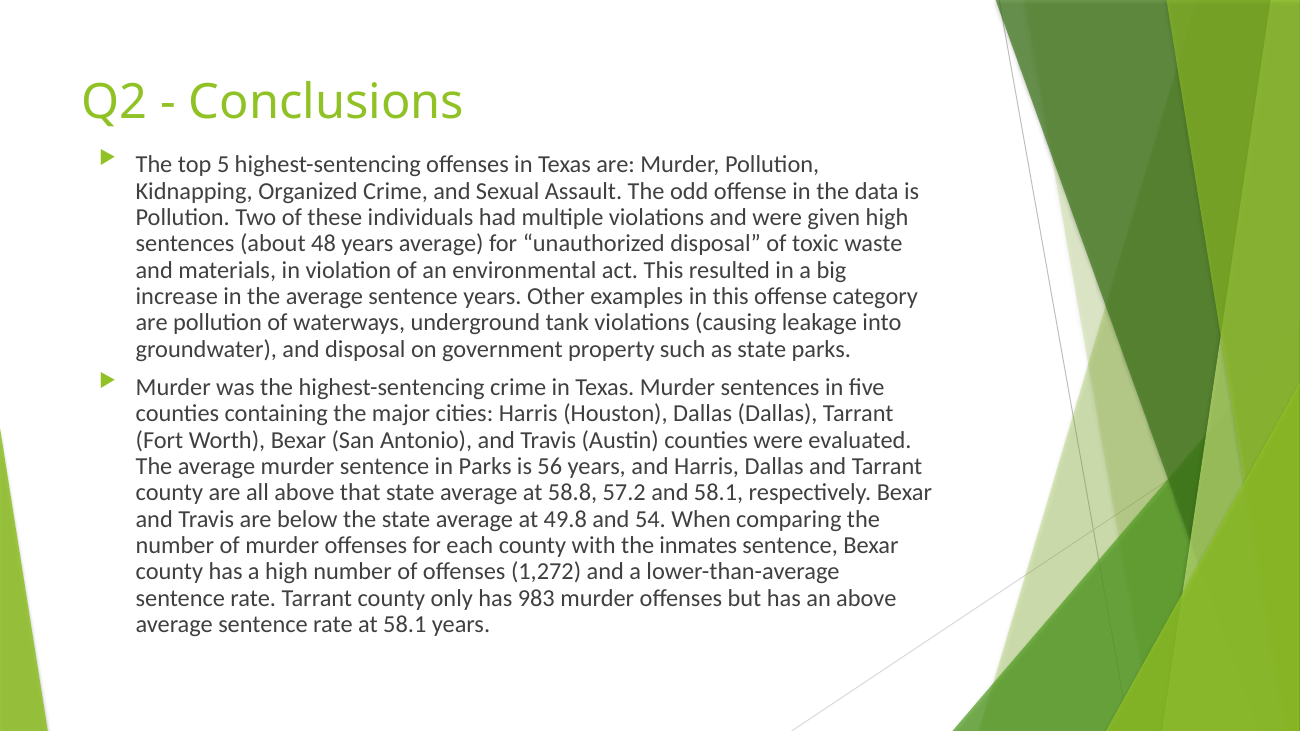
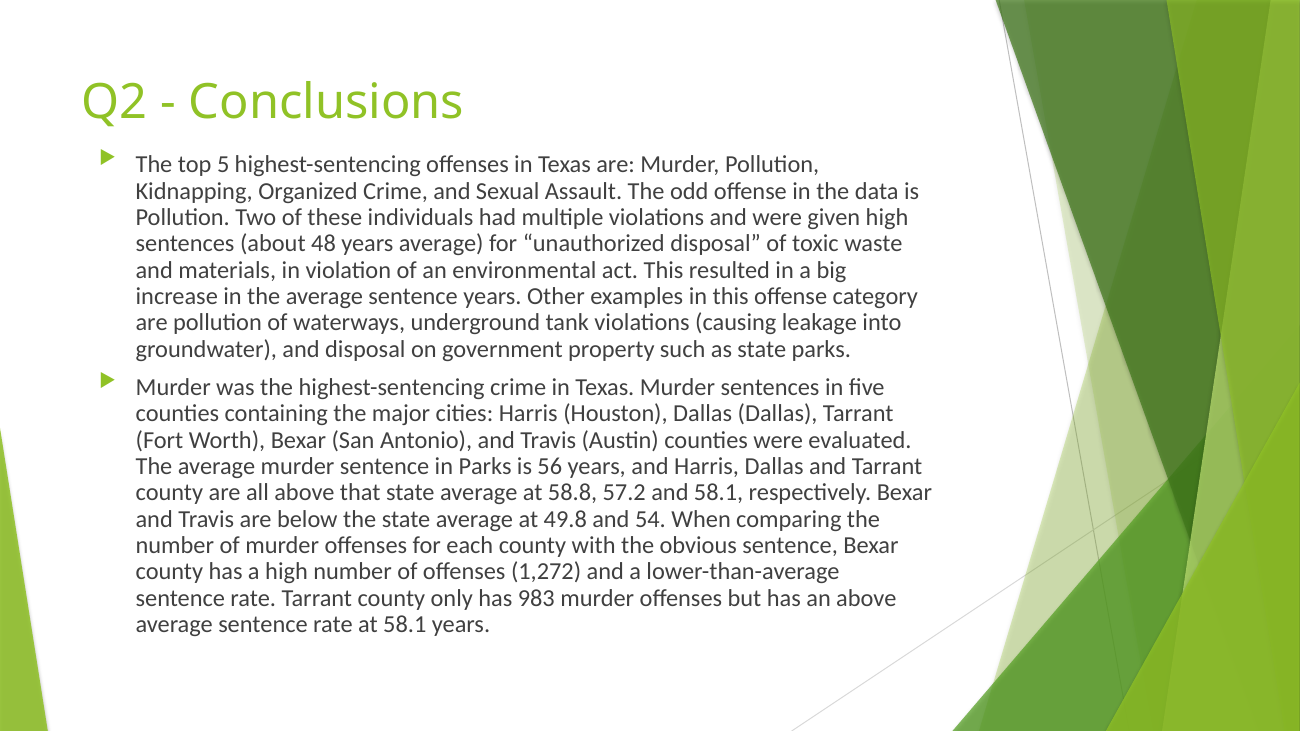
inmates: inmates -> obvious (698, 546)
